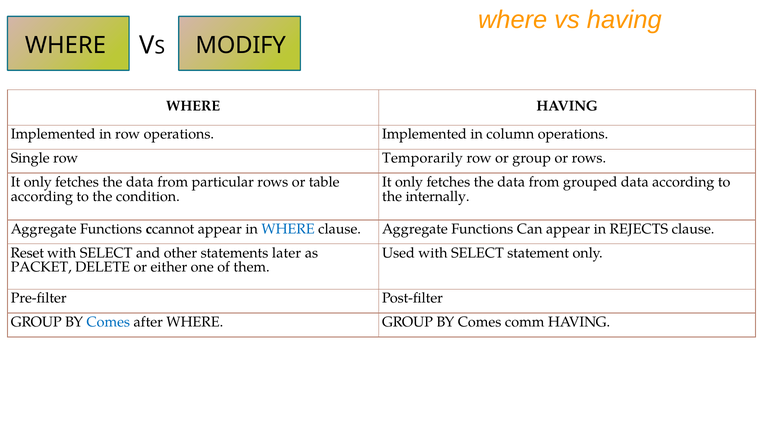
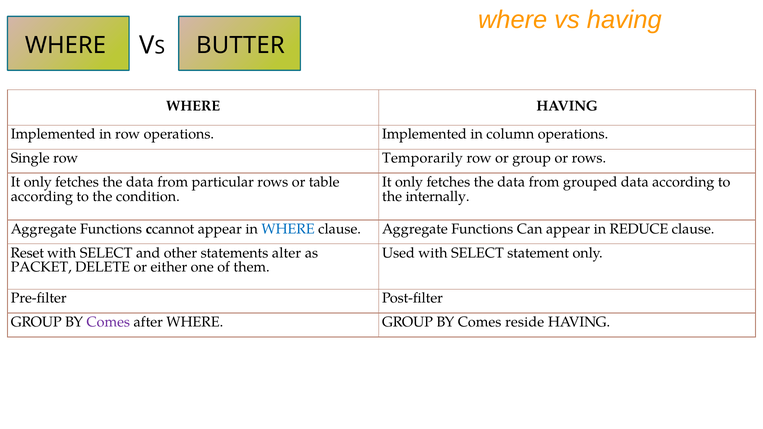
MODIFY: MODIFY -> BUTTER (240, 45)
REJECTS: REJECTS -> REDUCE (639, 229)
later: later -> alter (287, 253)
Comes colour: blue -> purple (108, 322)
comm: comm -> reside (525, 322)
